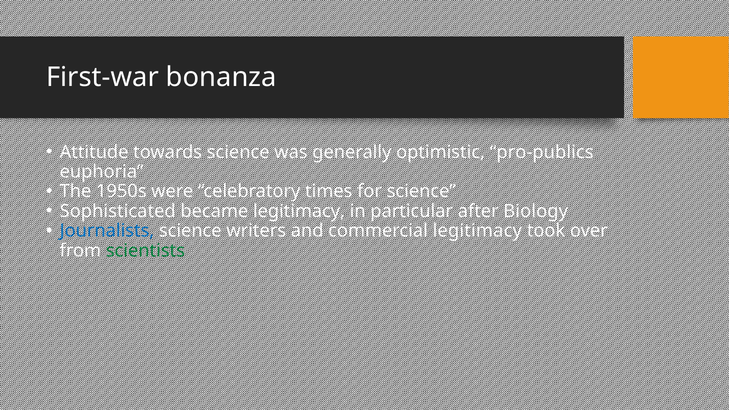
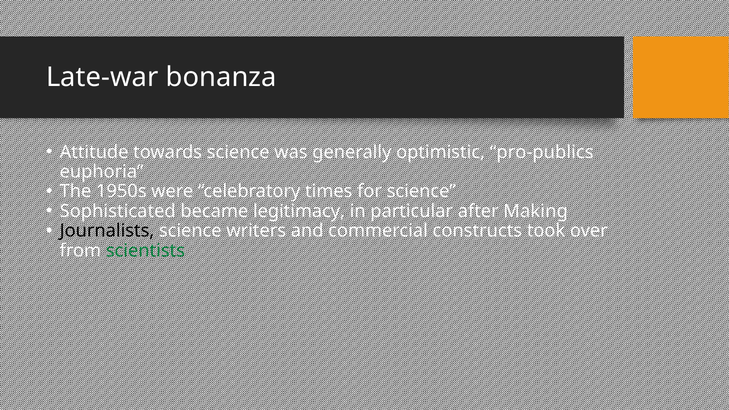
First-war: First-war -> Late-war (102, 77)
Biology: Biology -> Making (536, 211)
Journalists colour: blue -> black (107, 231)
commercial legitimacy: legitimacy -> constructs (477, 231)
